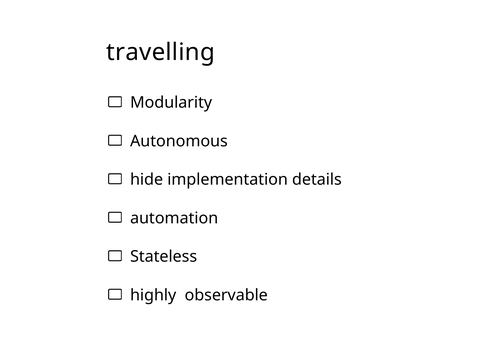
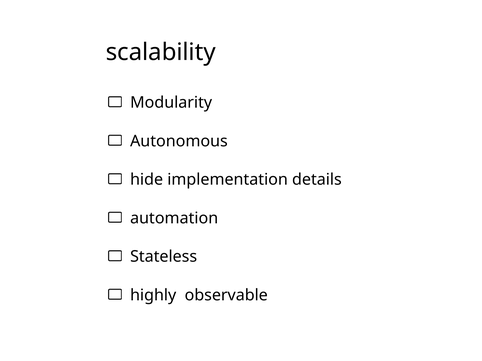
travelling: travelling -> scalability (161, 52)
